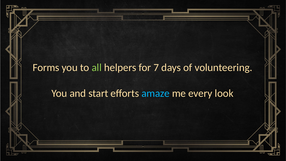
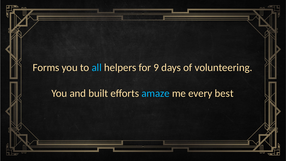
all colour: light green -> light blue (97, 67)
7: 7 -> 9 (156, 67)
start: start -> built (98, 93)
look: look -> best (224, 93)
